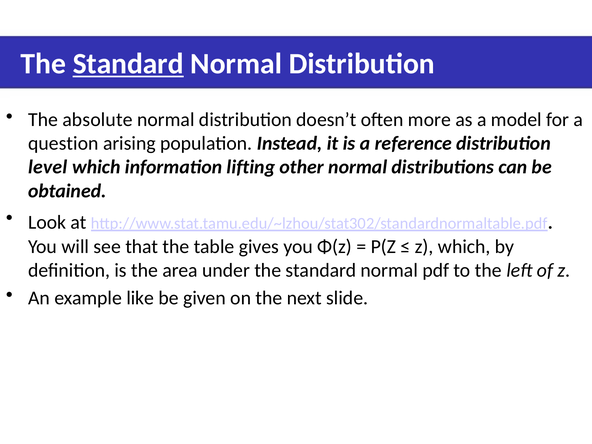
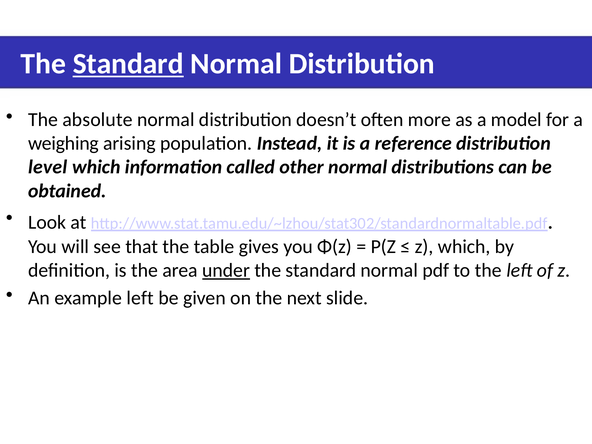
question: question -> weighing (63, 143)
lifting: lifting -> called (251, 167)
under underline: none -> present (226, 270)
example like: like -> left (140, 298)
